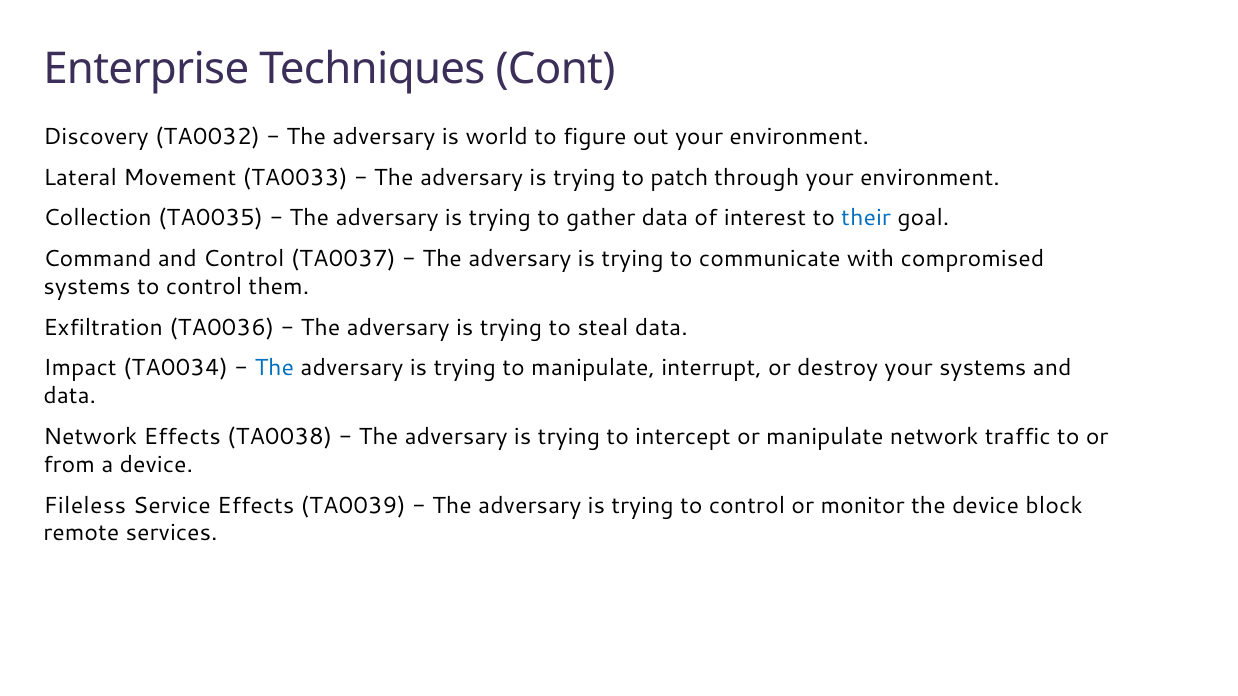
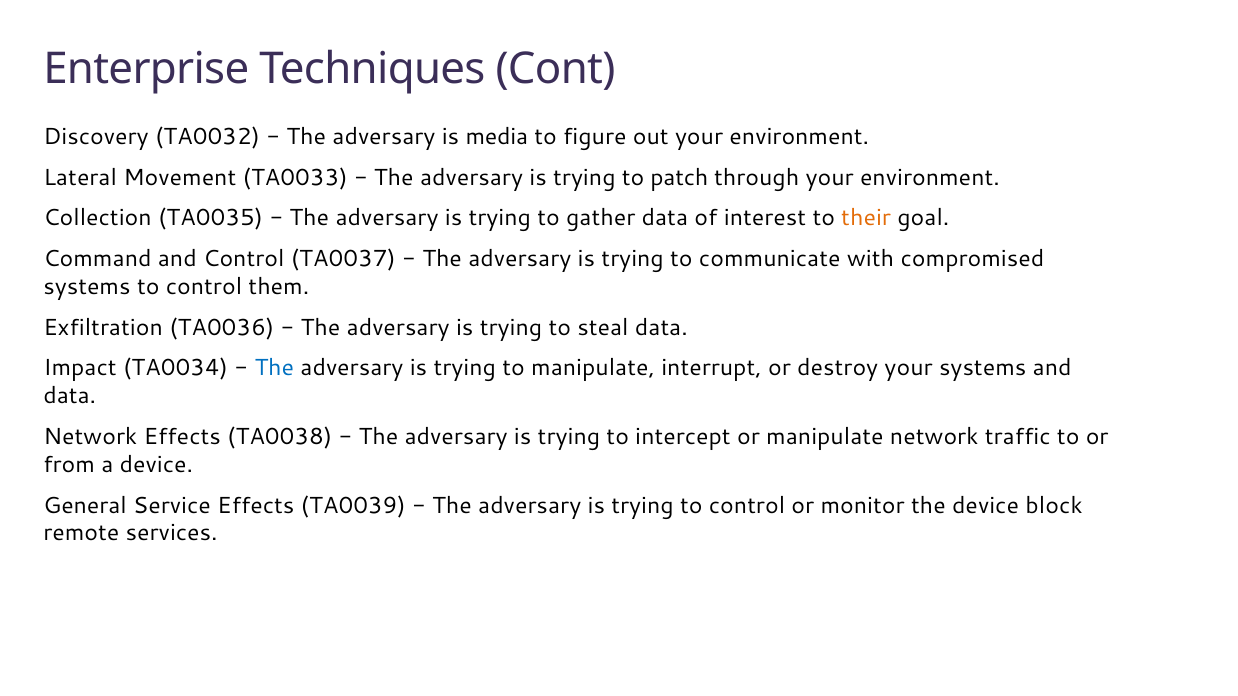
world: world -> media (497, 137)
their colour: blue -> orange (866, 218)
Fileless: Fileless -> General (85, 506)
